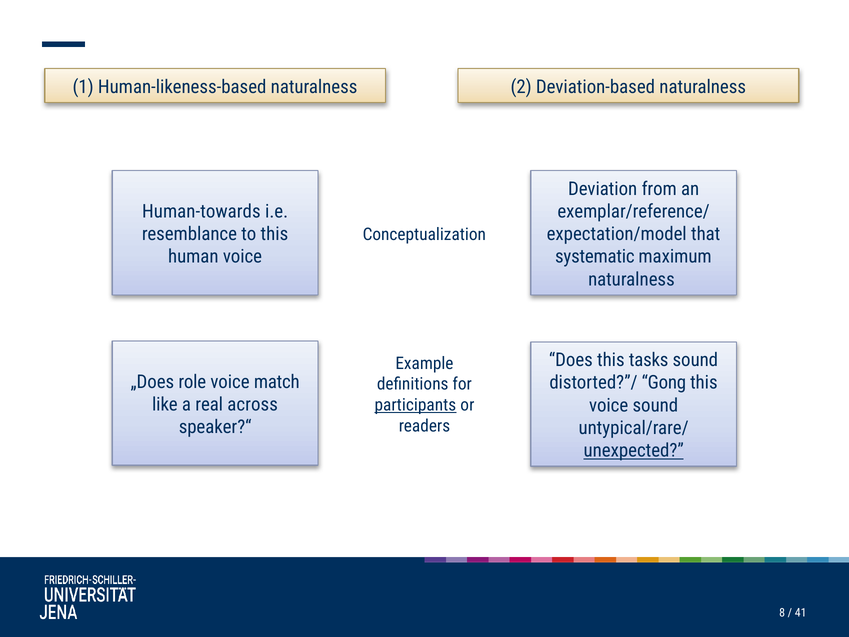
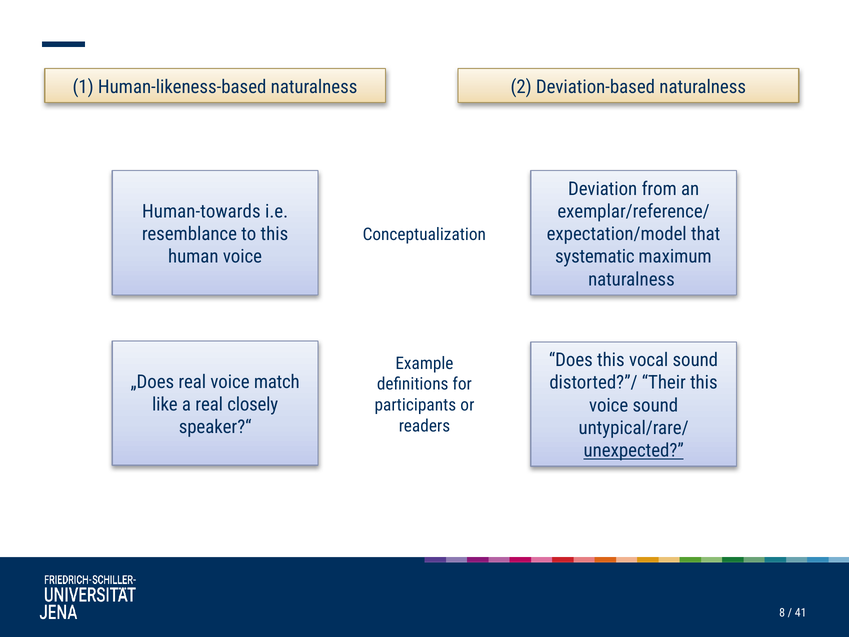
tasks: tasks -> vocal (649, 360)
„Does role: role -> real (192, 382)
Gong: Gong -> Their (664, 383)
across: across -> closely (253, 404)
participants underline: present -> none (415, 405)
